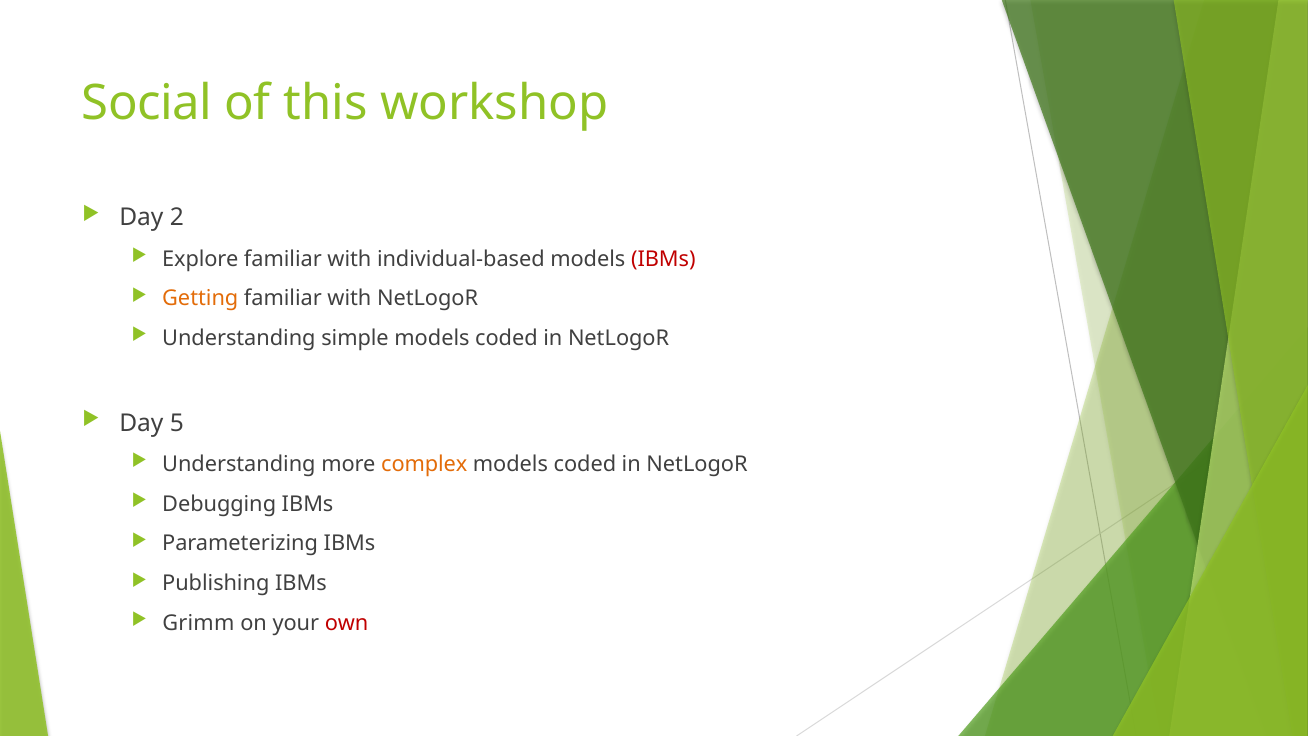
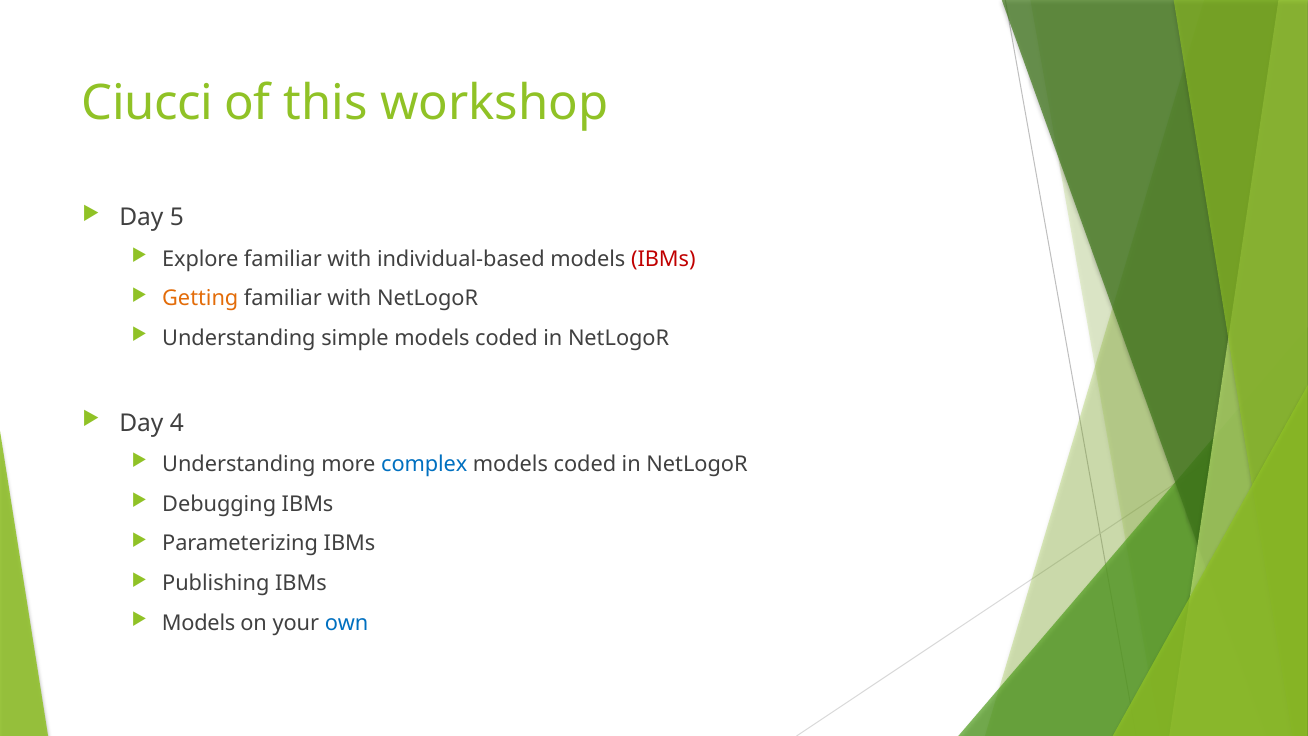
Social: Social -> Ciucci (147, 103)
2: 2 -> 5 (177, 218)
5: 5 -> 4 (177, 423)
complex colour: orange -> blue (424, 464)
Grimm: Grimm -> Models (199, 623)
own colour: red -> blue (347, 623)
